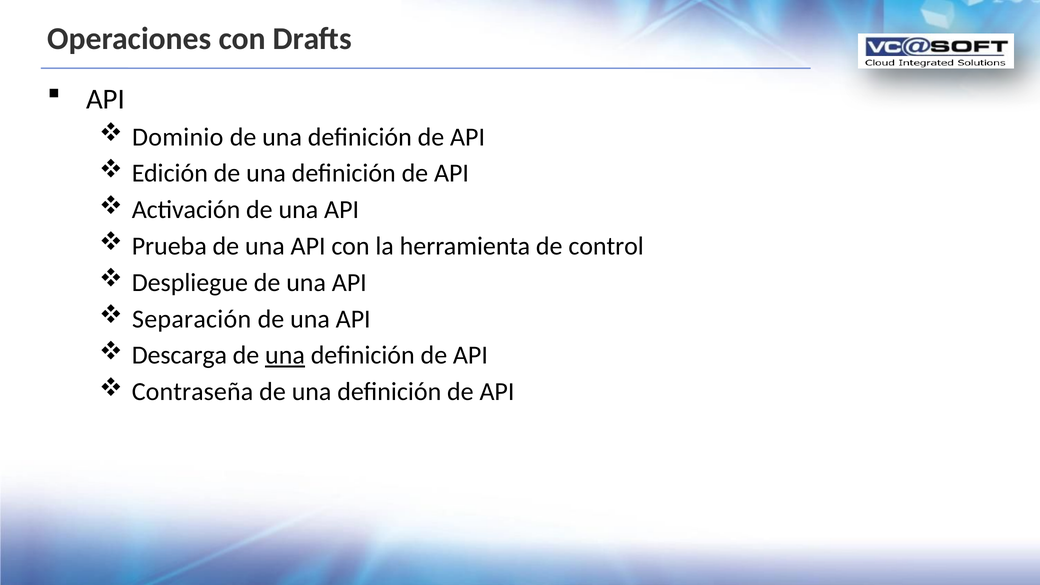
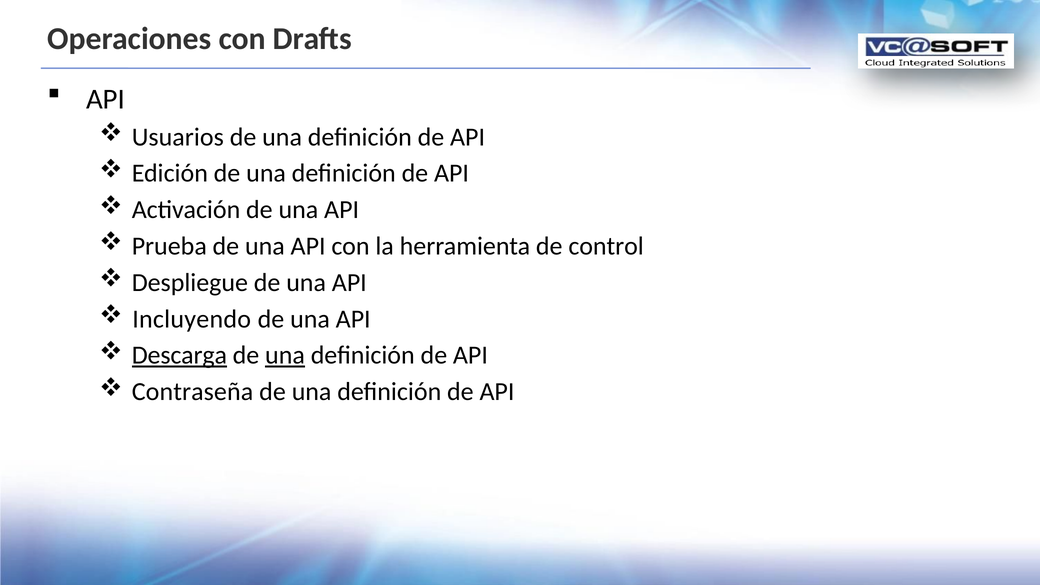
Dominio: Dominio -> Usuarios (178, 137)
Separación: Separación -> Incluyendo (192, 319)
Descarga underline: none -> present (179, 355)
